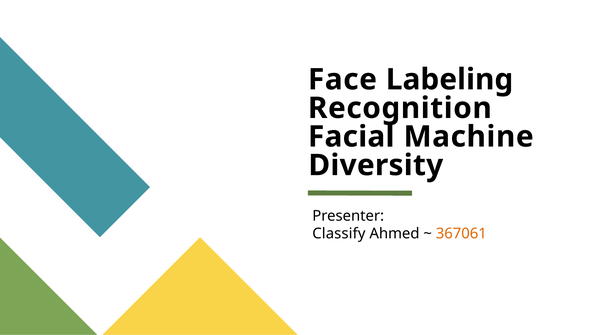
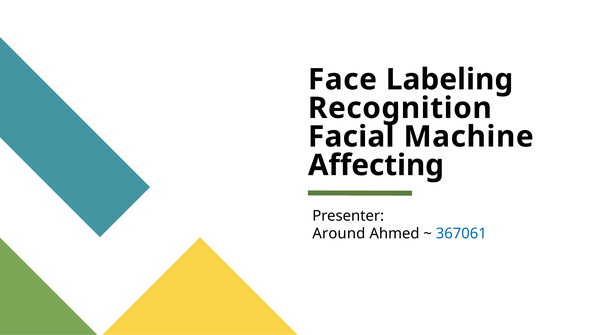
Diversity: Diversity -> Affecting (376, 165)
Classify: Classify -> Around (339, 233)
367061 colour: orange -> blue (461, 233)
